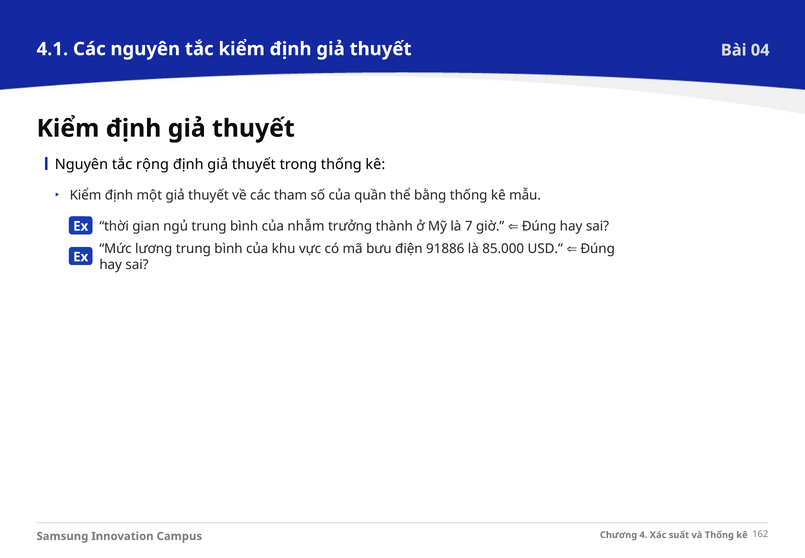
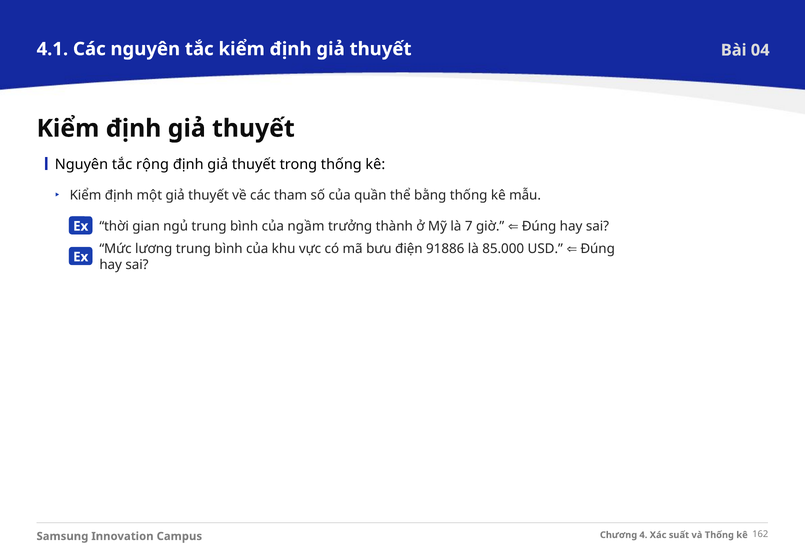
nhẫm: nhẫm -> ngầm (306, 226)
